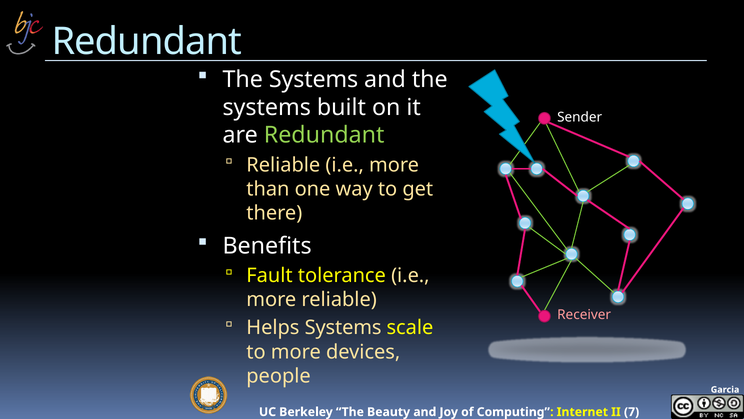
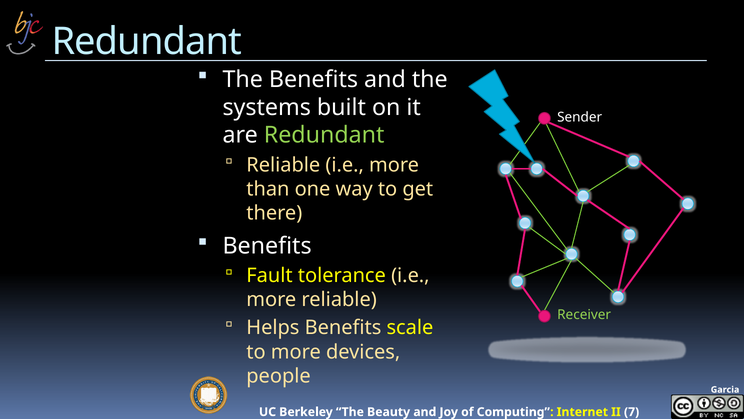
Systems: Systems -> Benefits (314, 79)
Receiver colour: pink -> light green (584, 315)
Helps Systems: Systems -> Benefits (343, 327)
